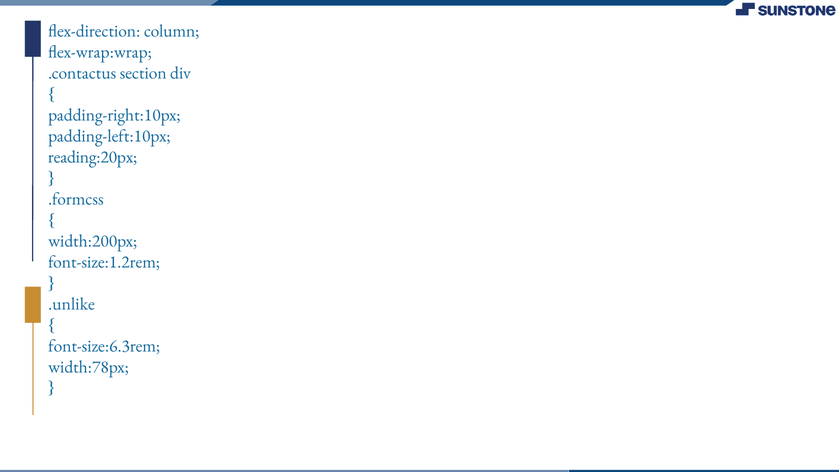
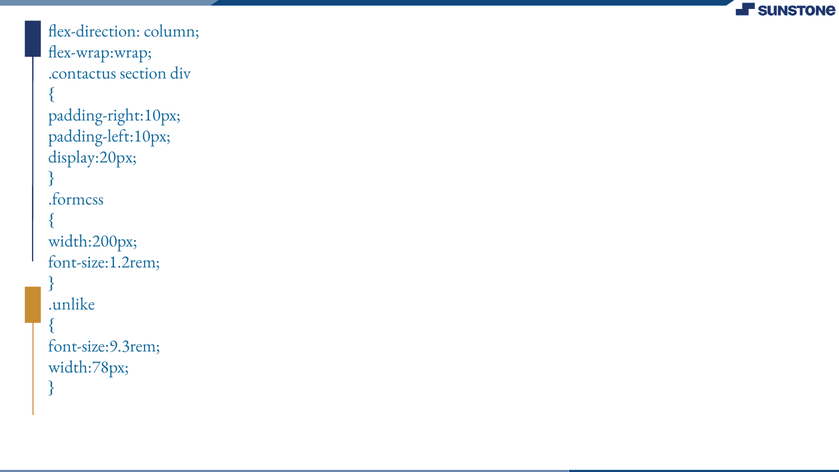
reading:20px: reading:20px -> display:20px (92, 157)
font-size:6.3rem: font-size:6.3rem -> font-size:9.3rem (104, 346)
